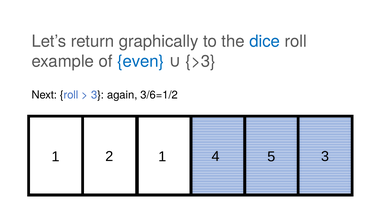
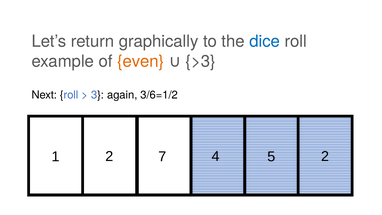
even colour: blue -> orange (141, 61)
2 1: 1 -> 7 (162, 157)
5 3: 3 -> 2 (325, 156)
